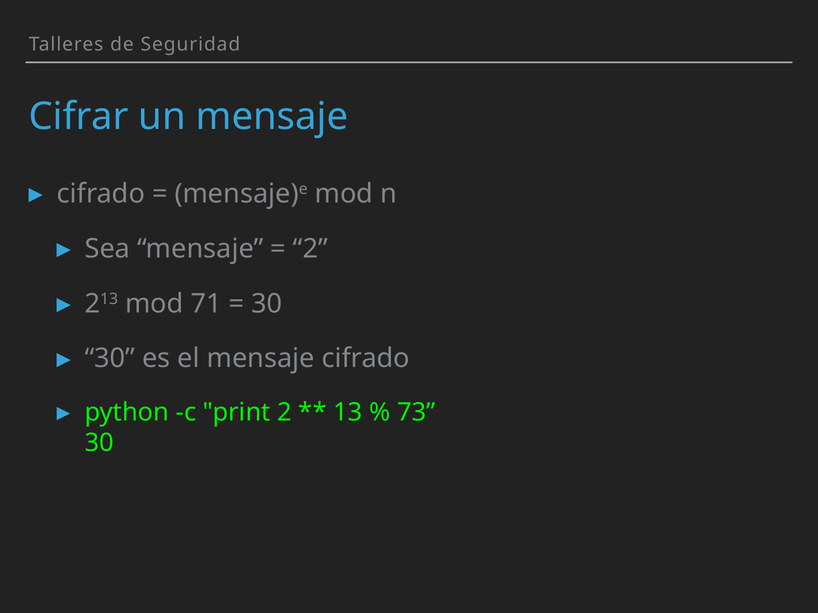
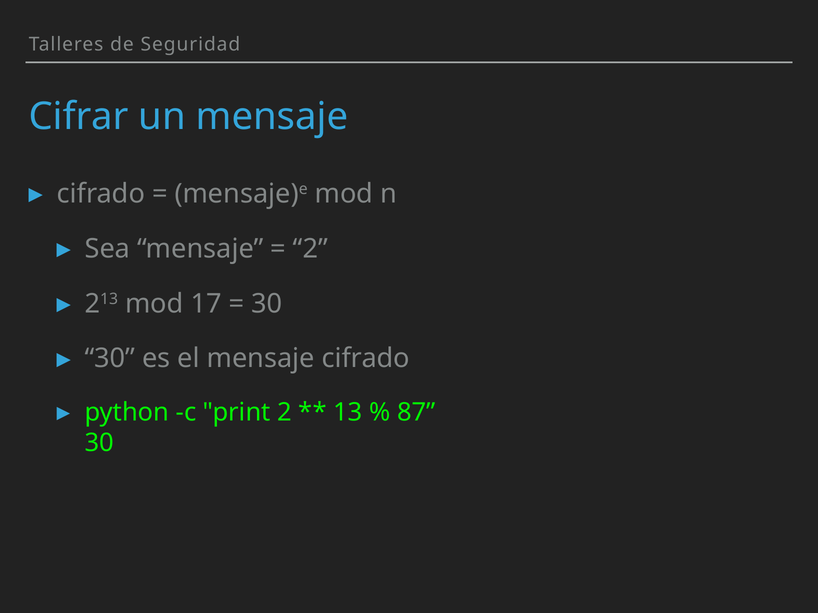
71: 71 -> 17 (206, 304)
73: 73 -> 87 (416, 413)
